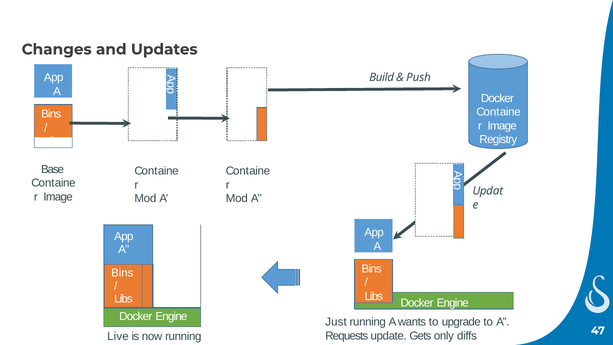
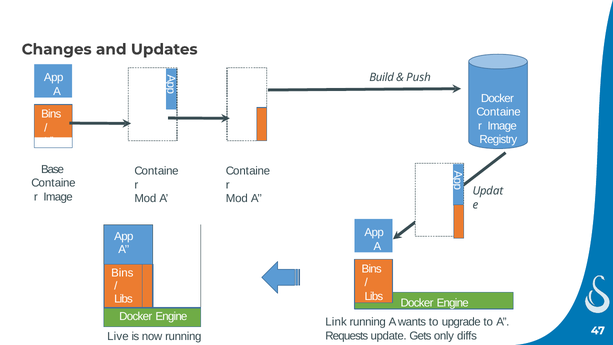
Just: Just -> Link (336, 322)
